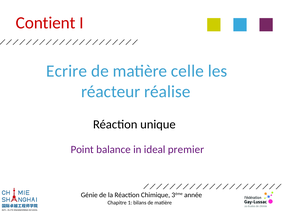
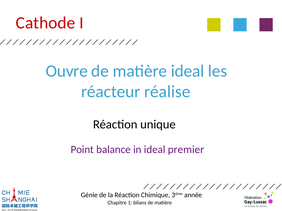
Contient: Contient -> Cathode (46, 23)
Ecrire: Ecrire -> Ouvre (67, 71)
matière celle: celle -> ideal (188, 71)
